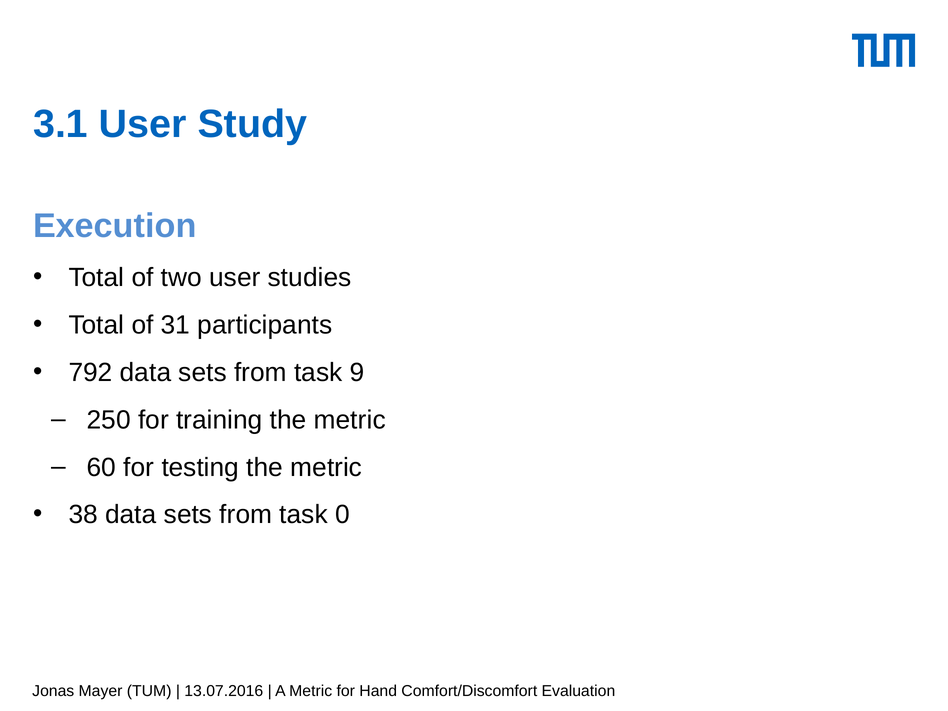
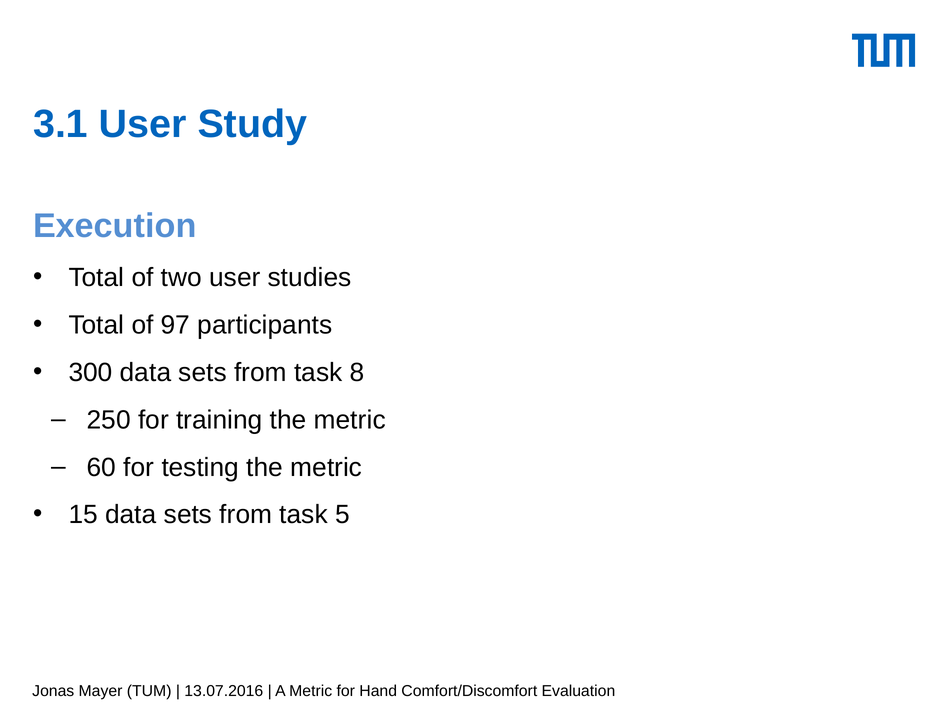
31: 31 -> 97 (175, 325)
792: 792 -> 300 (91, 373)
9: 9 -> 8 (357, 373)
38: 38 -> 15 (83, 515)
0: 0 -> 5 (343, 515)
